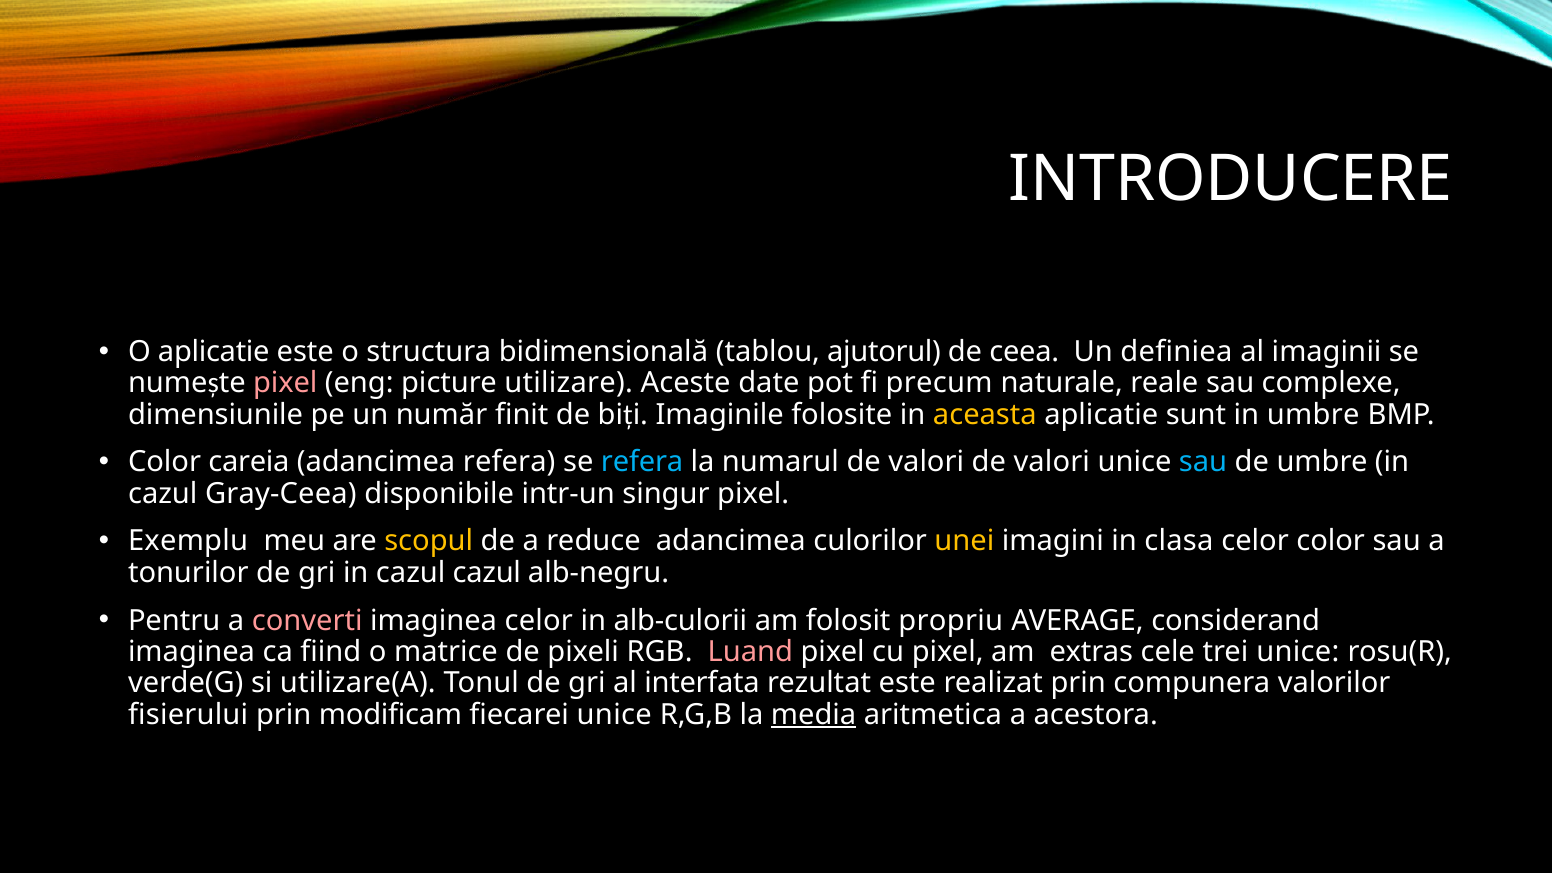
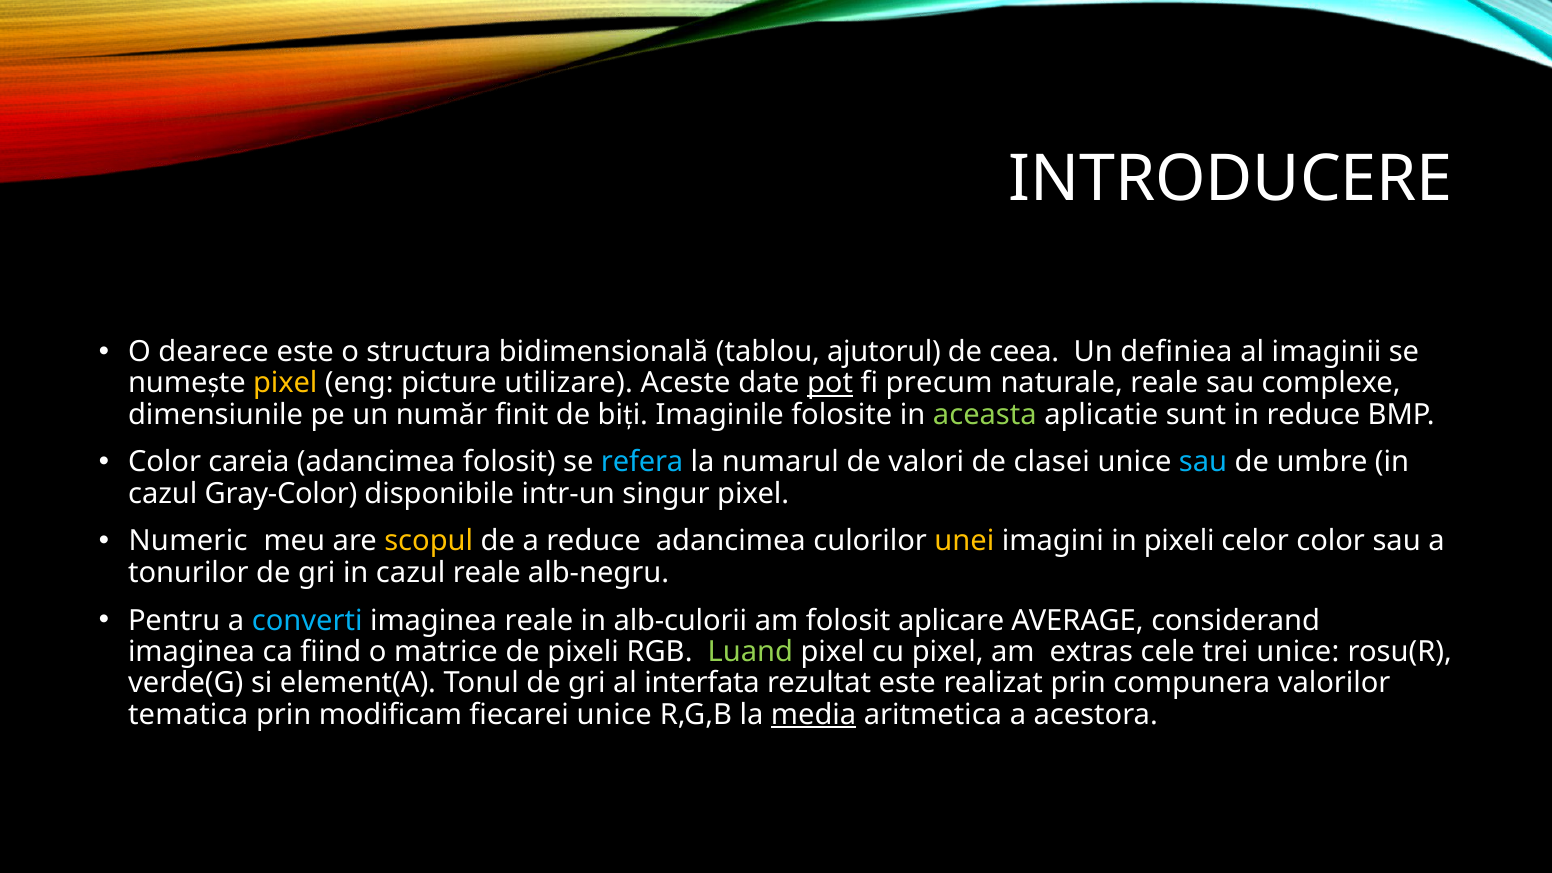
O aplicatie: aplicatie -> dearece (214, 352)
pixel colour: pink -> yellow (285, 383)
pot underline: none -> present (830, 383)
aceasta colour: yellow -> light green (985, 415)
in umbre: umbre -> reduce (1314, 415)
adancimea refera: refera -> folosit (509, 462)
valori de valori: valori -> clasei (1052, 462)
Gray-Ceea: Gray-Ceea -> Gray-Color (281, 494)
Exemplu: Exemplu -> Numeric (188, 541)
in clasa: clasa -> pixeli (1179, 541)
cazul cazul: cazul -> reale (487, 573)
converti colour: pink -> light blue (307, 620)
imaginea celor: celor -> reale (539, 620)
propriu: propriu -> aplicare (951, 620)
Luand colour: pink -> light green (750, 652)
utilizare(A: utilizare(A -> element(A (358, 683)
fisierului: fisierului -> tematica (188, 715)
